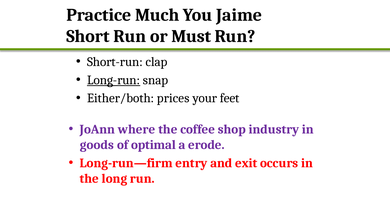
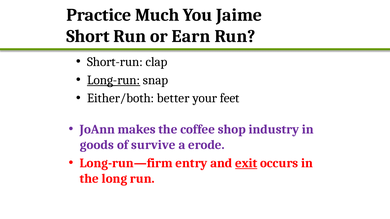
Must: Must -> Earn (191, 36)
prices: prices -> better (173, 98)
where: where -> makes (137, 130)
optimal: optimal -> survive (153, 145)
exit underline: none -> present (246, 163)
